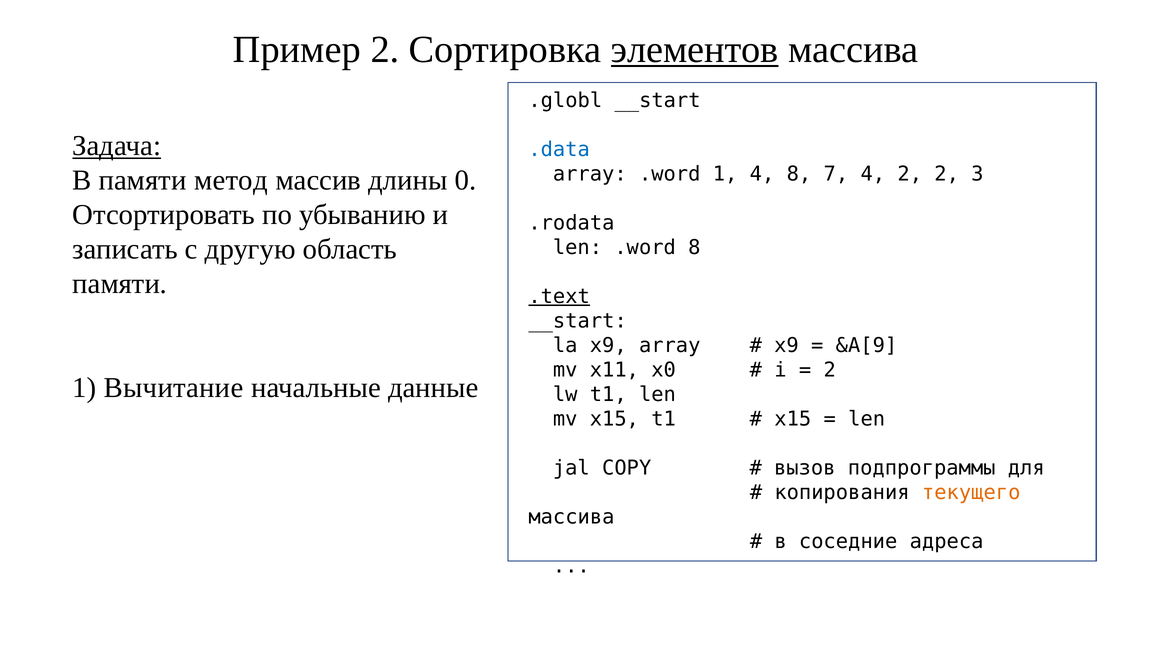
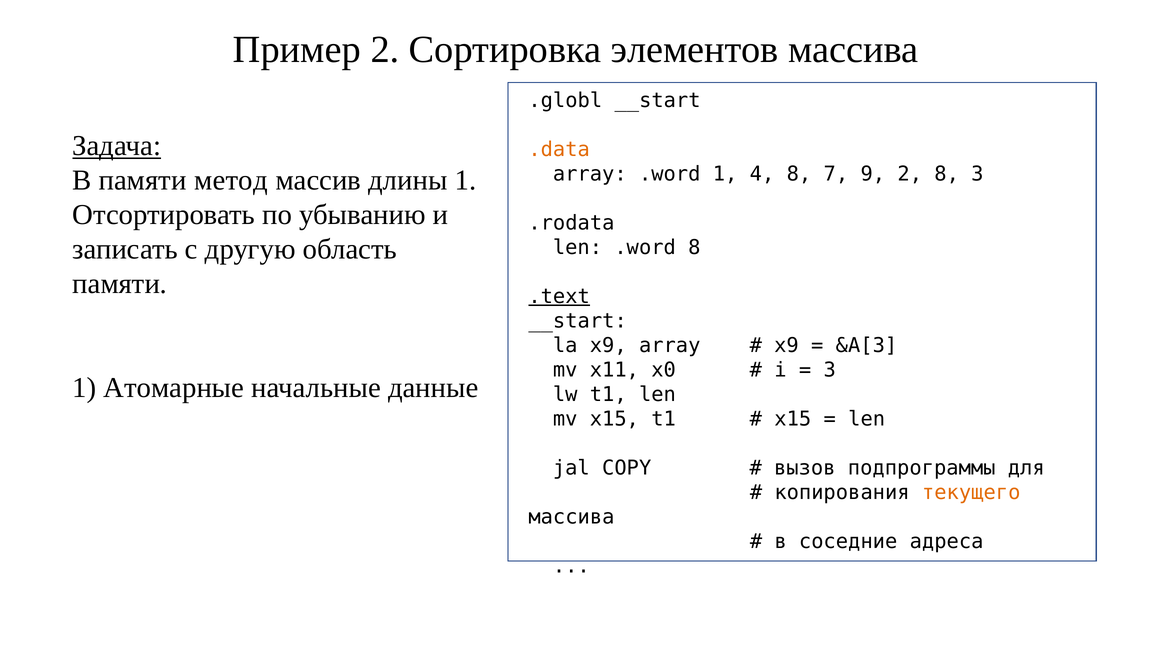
элементов underline: present -> none (695, 50)
.data colour: blue -> orange (559, 149)
7 4: 4 -> 9 (873, 174)
2 2: 2 -> 8 (947, 174)
длины 0: 0 -> 1 (465, 180)
&A[9: &A[9 -> &A[3 (866, 345)
2: 2 -> 3 (830, 370)
Вычитание: Вычитание -> Атомарные (174, 388)
